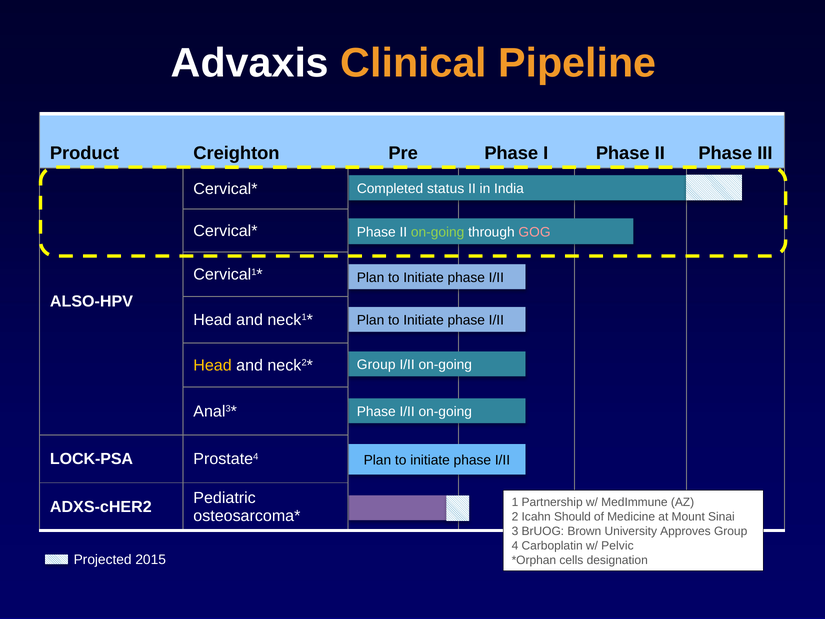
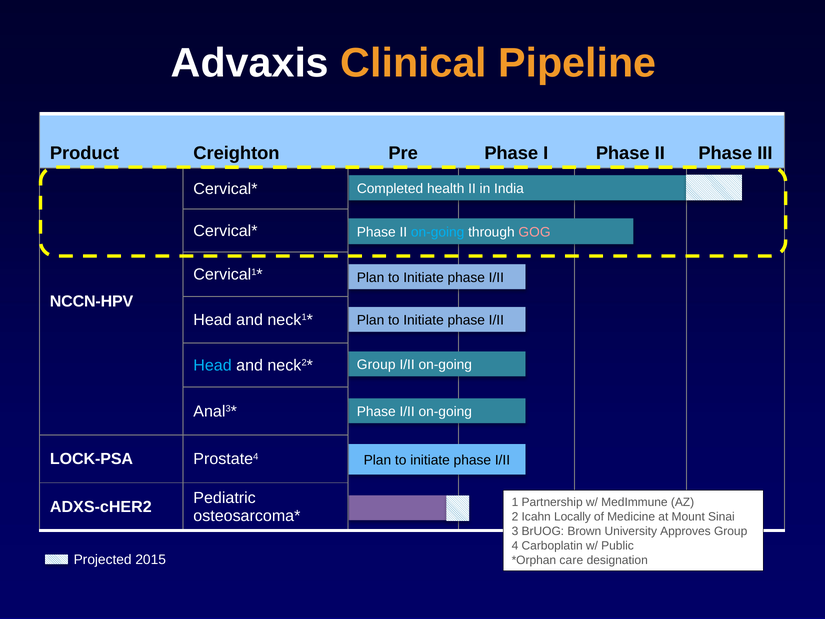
status: status -> health (446, 189)
on-going colour: light green -> light blue (438, 232)
ALSO-HPV: ALSO-HPV -> NCCN-HPV (92, 301)
Head colour: yellow -> light blue (213, 365)
Should: Should -> Locally (572, 517)
Pelvic: Pelvic -> Public (618, 546)
cells: cells -> care (571, 560)
